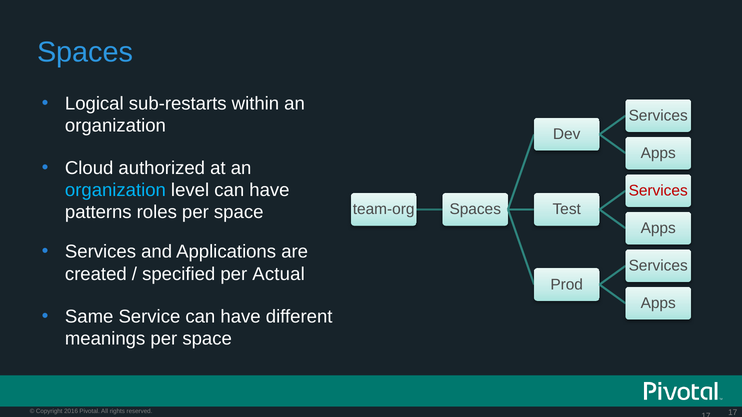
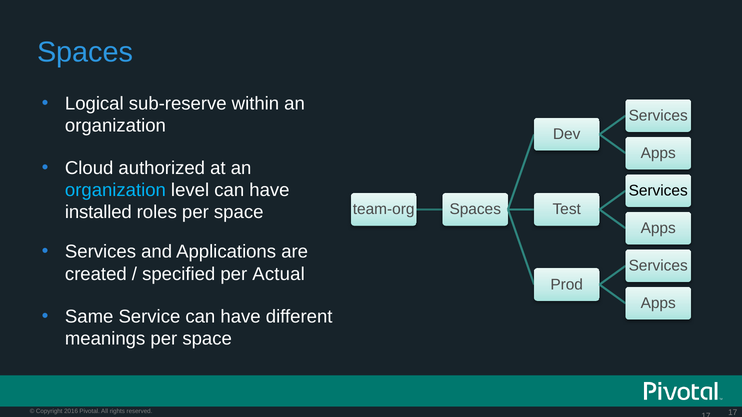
sub-restarts: sub-restarts -> sub-reserve (178, 104)
Services colour: red -> black (658, 191)
patterns: patterns -> installed (98, 213)
